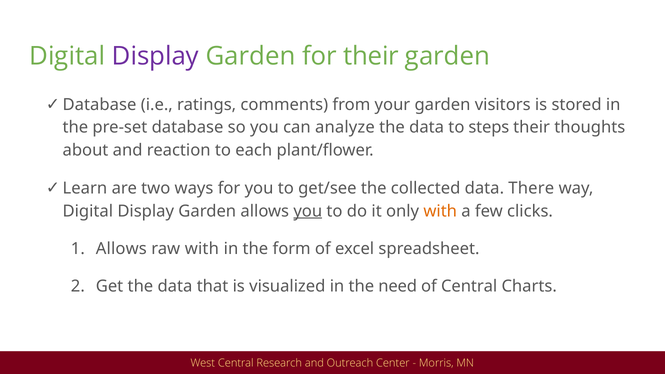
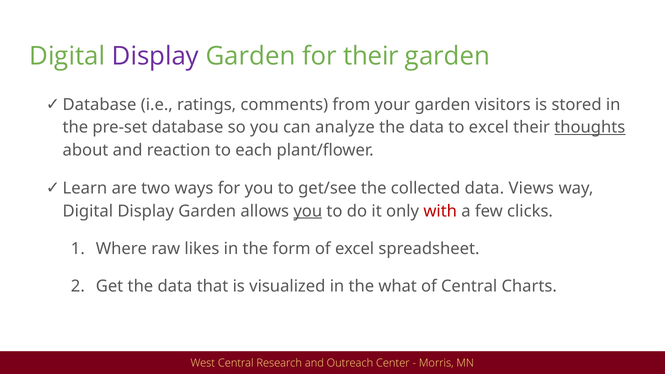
to steps: steps -> excel (489, 128)
thoughts underline: none -> present (590, 128)
There: There -> Views (531, 188)
with colour: orange -> red (440, 211)
Allows: Allows -> Where (121, 249)
raw with: with -> likes (202, 249)
need: need -> what (398, 286)
